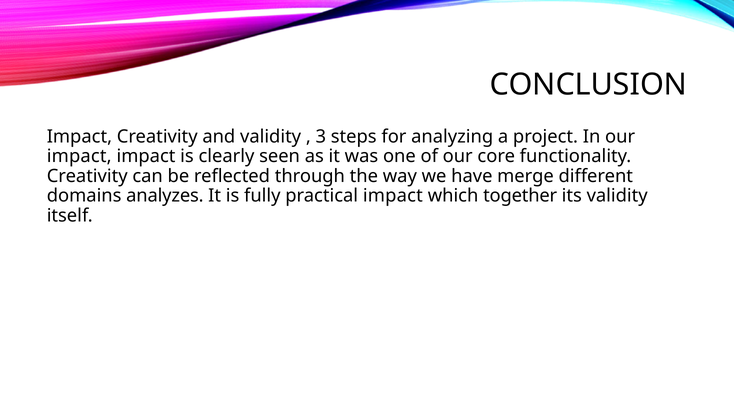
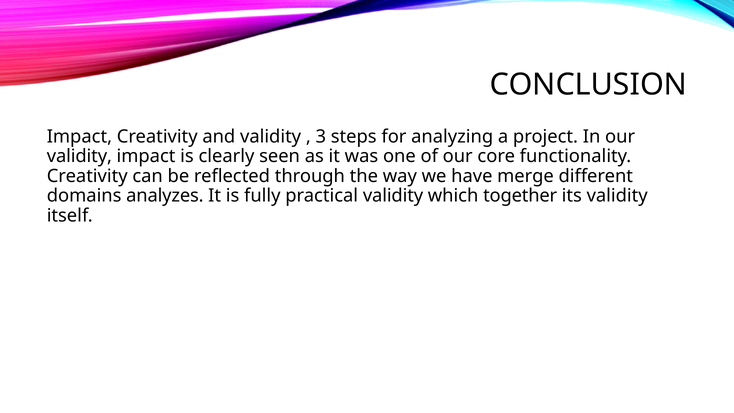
impact: impact -> validity (79, 156)
practical impact: impact -> validity (393, 196)
